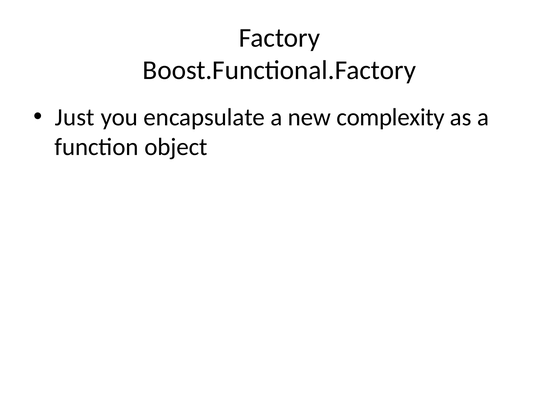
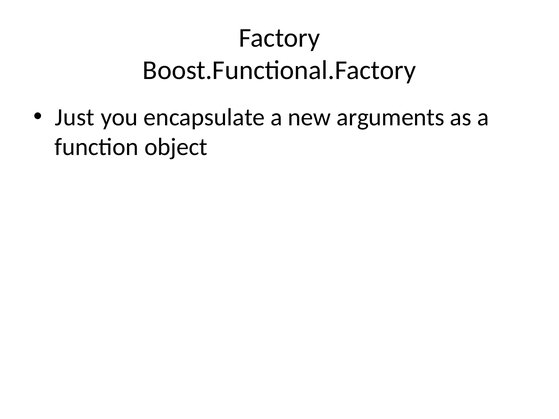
complexity: complexity -> arguments (391, 117)
